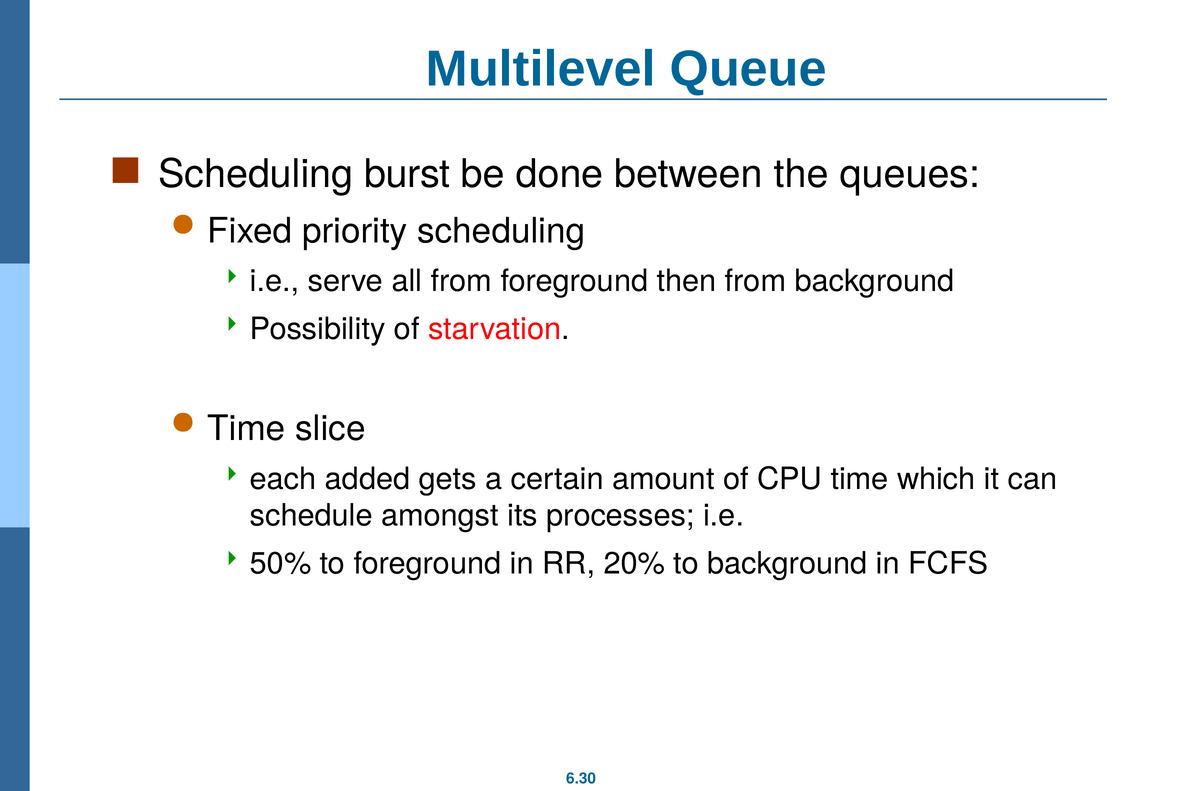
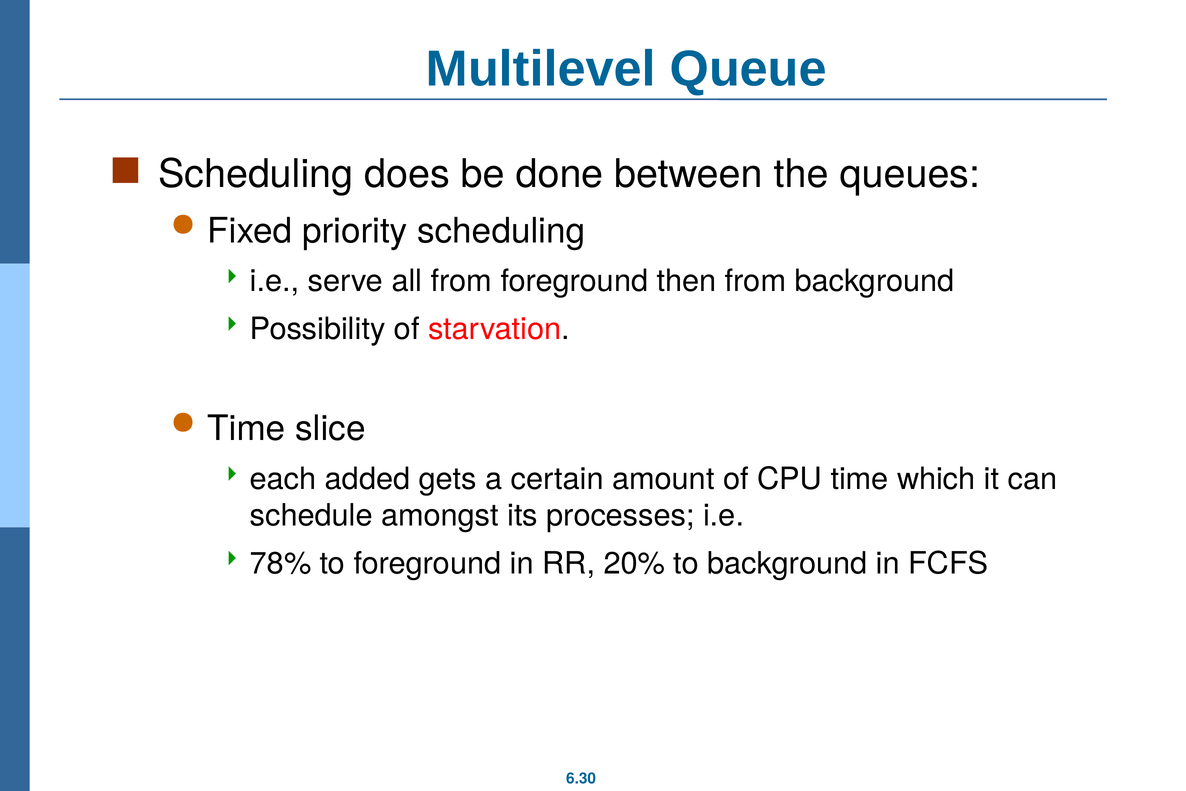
burst: burst -> does (407, 174)
50%: 50% -> 78% (281, 563)
